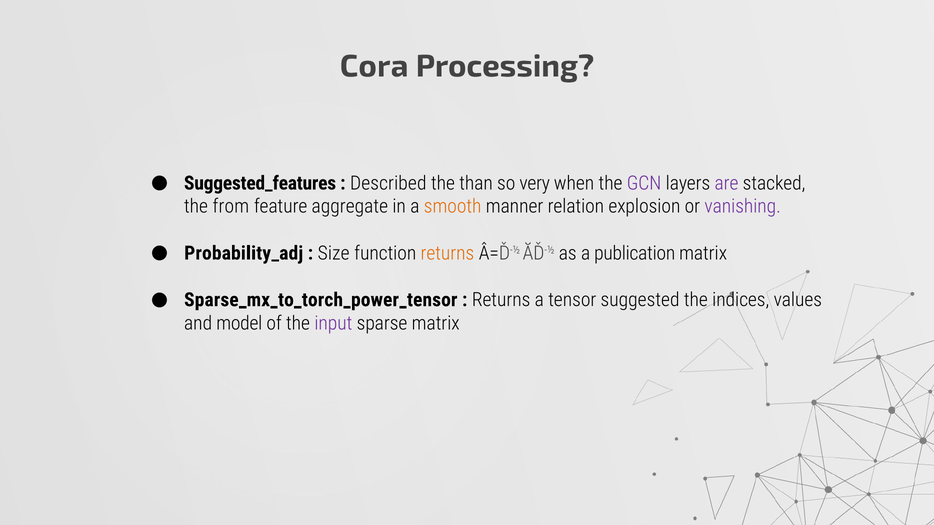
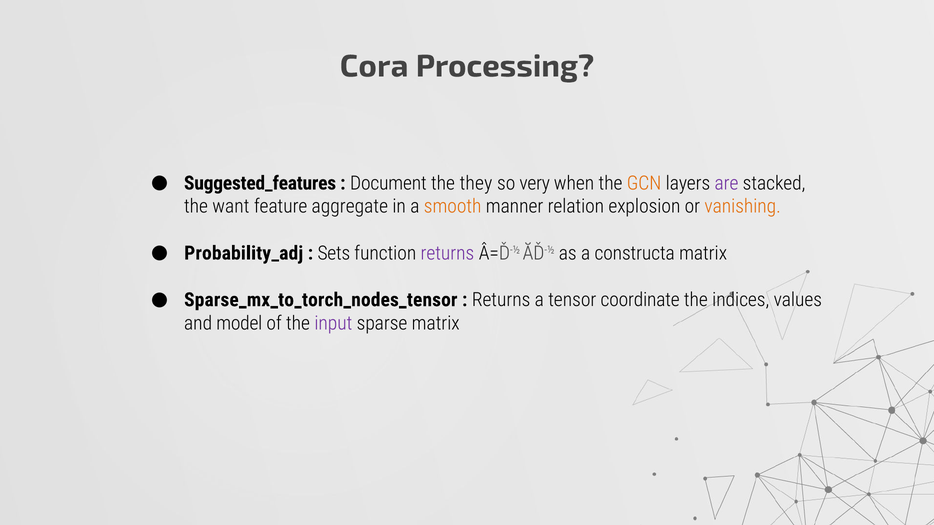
Described: Described -> Document (388, 183)
than: than -> they (476, 183)
GCN colour: purple -> orange (644, 183)
from: from -> want (231, 207)
vanishing colour: purple -> orange (743, 207)
Size: Size -> Sets (334, 253)
returns colour: orange -> purple (447, 253)
publication: publication -> constructa (635, 253)
Sparse_mx_to_torch_power_tensor: Sparse_mx_to_torch_power_tensor -> Sparse_mx_to_torch_nodes_tensor (321, 300)
suggested: suggested -> coordinate (640, 300)
